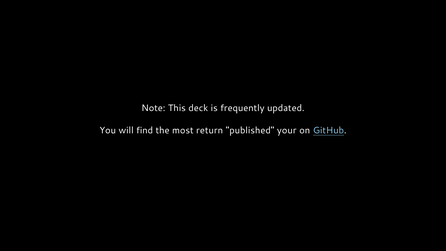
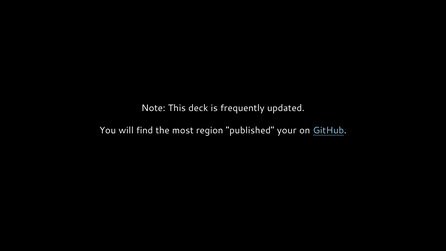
return: return -> region (210, 130)
